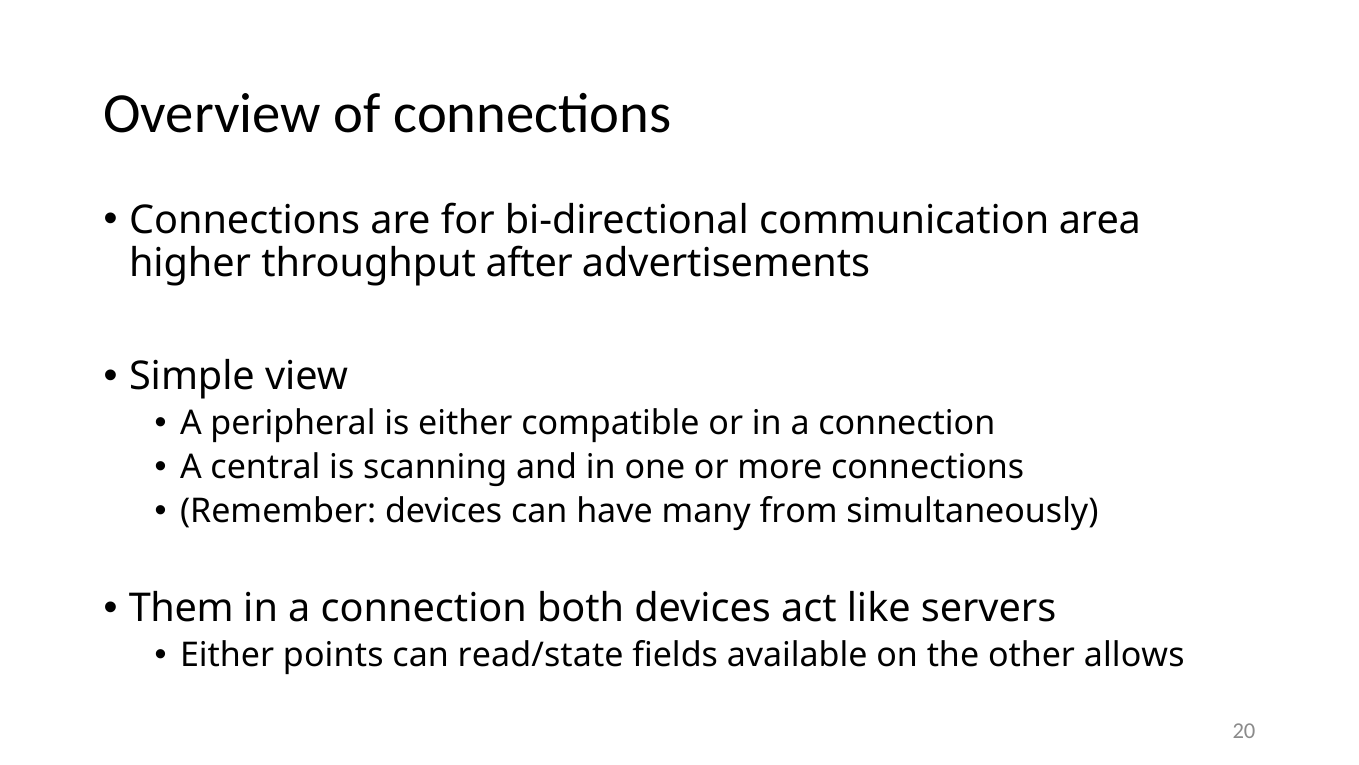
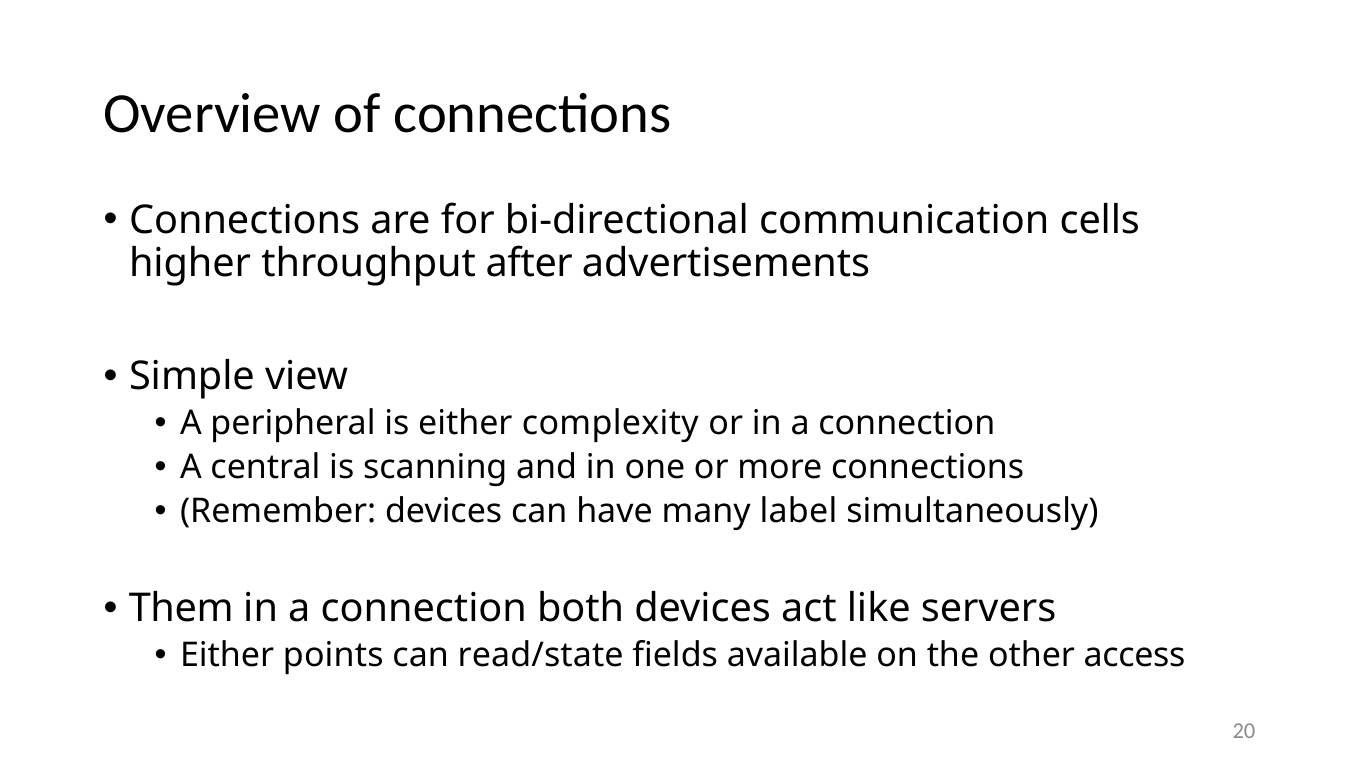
area: area -> cells (1100, 220)
compatible: compatible -> complexity (610, 423)
from: from -> label (798, 511)
allows: allows -> access (1134, 655)
